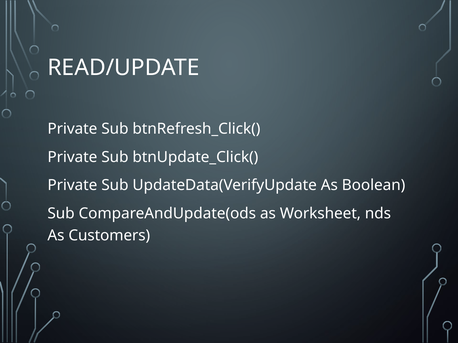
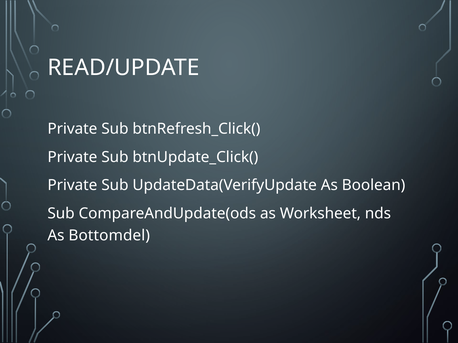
Customers: Customers -> Bottomdel (109, 236)
